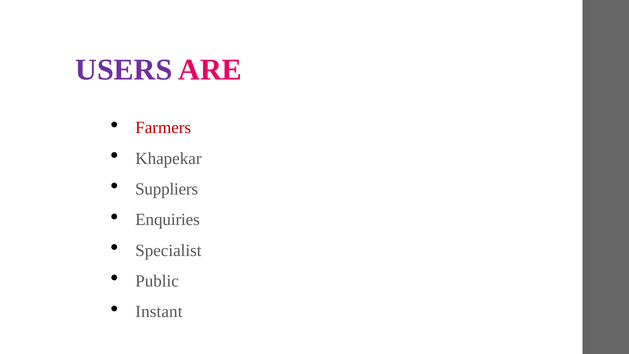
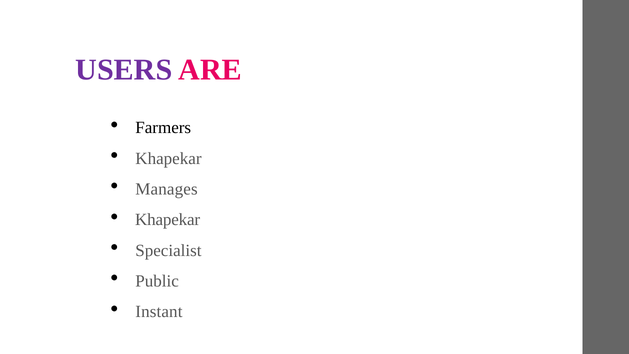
Farmers colour: red -> black (163, 128)
Suppliers: Suppliers -> Manages (166, 189)
Enquiries: Enquiries -> Khapekar (168, 220)
